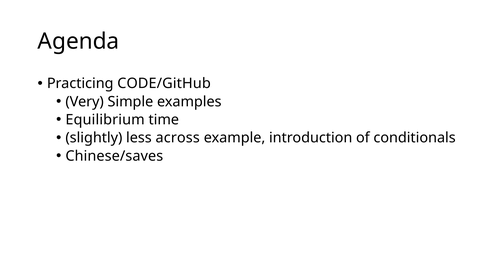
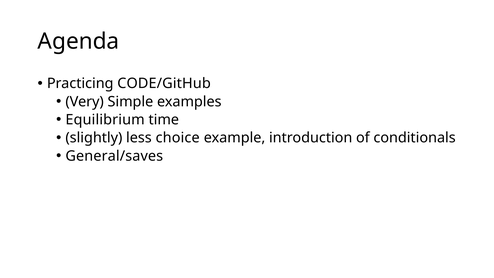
across: across -> choice (178, 138)
Chinese/saves: Chinese/saves -> General/saves (114, 156)
